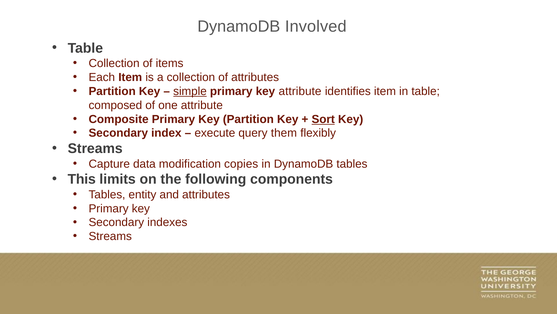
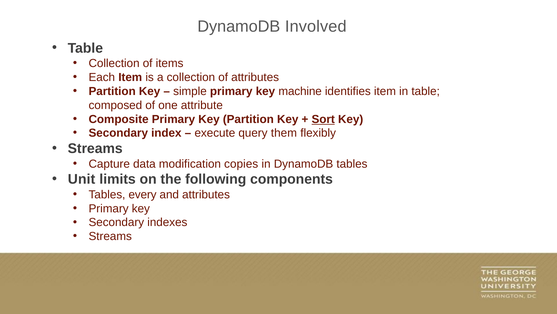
simple underline: present -> none (190, 91)
key attribute: attribute -> machine (300, 91)
This: This -> Unit (82, 179)
entity: entity -> every (143, 194)
